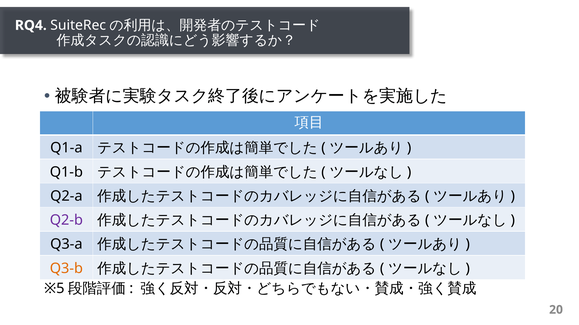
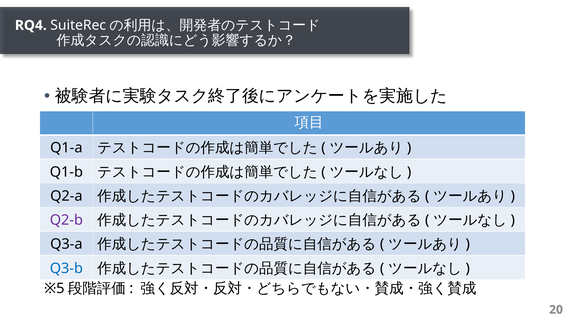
Q3-b colour: orange -> blue (66, 269)
